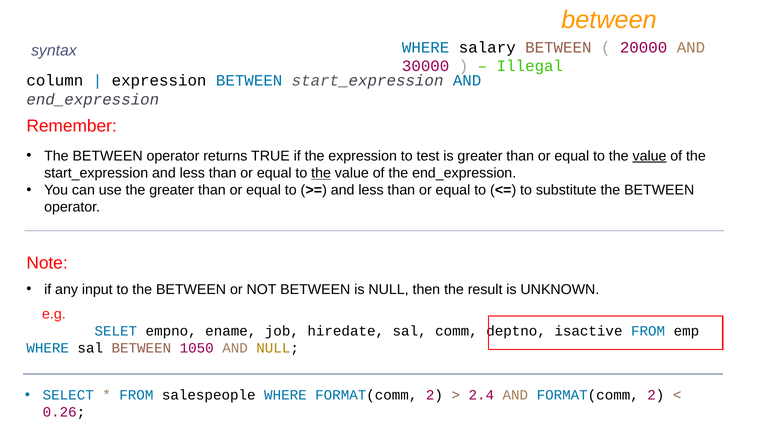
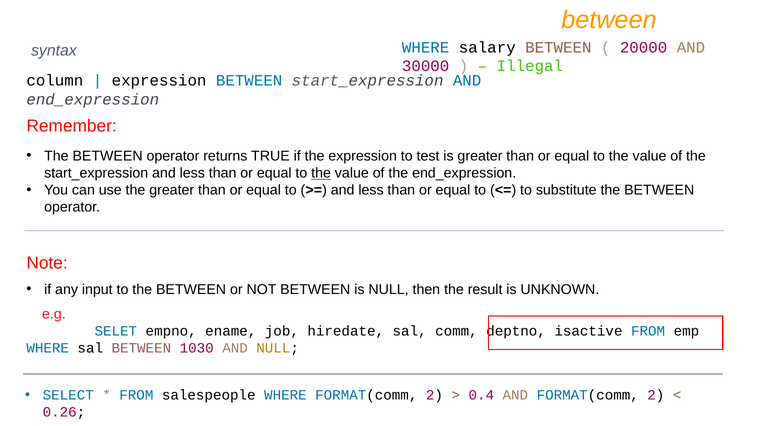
value underline: present -> none (649, 156)
1050: 1050 -> 1030 (197, 348)
2.4: 2.4 -> 0.4 (481, 395)
